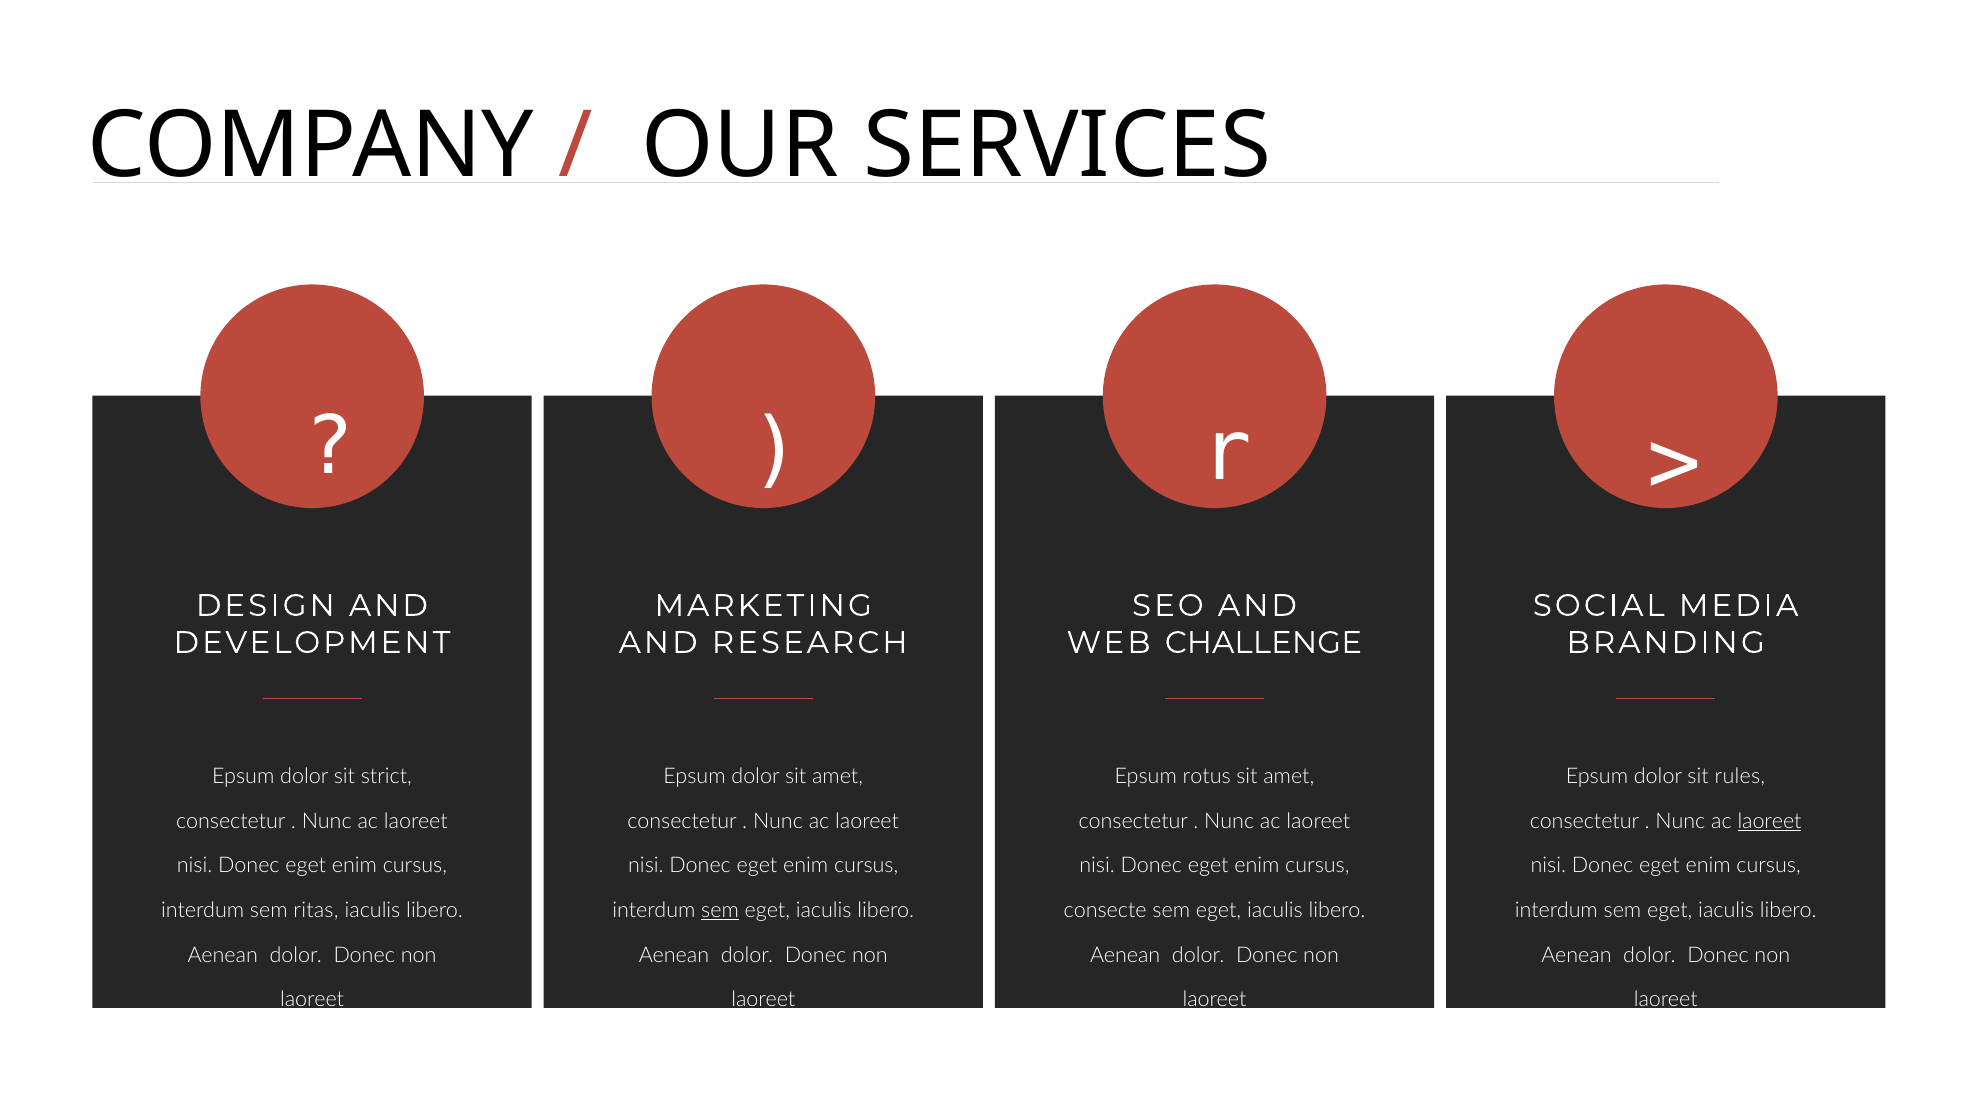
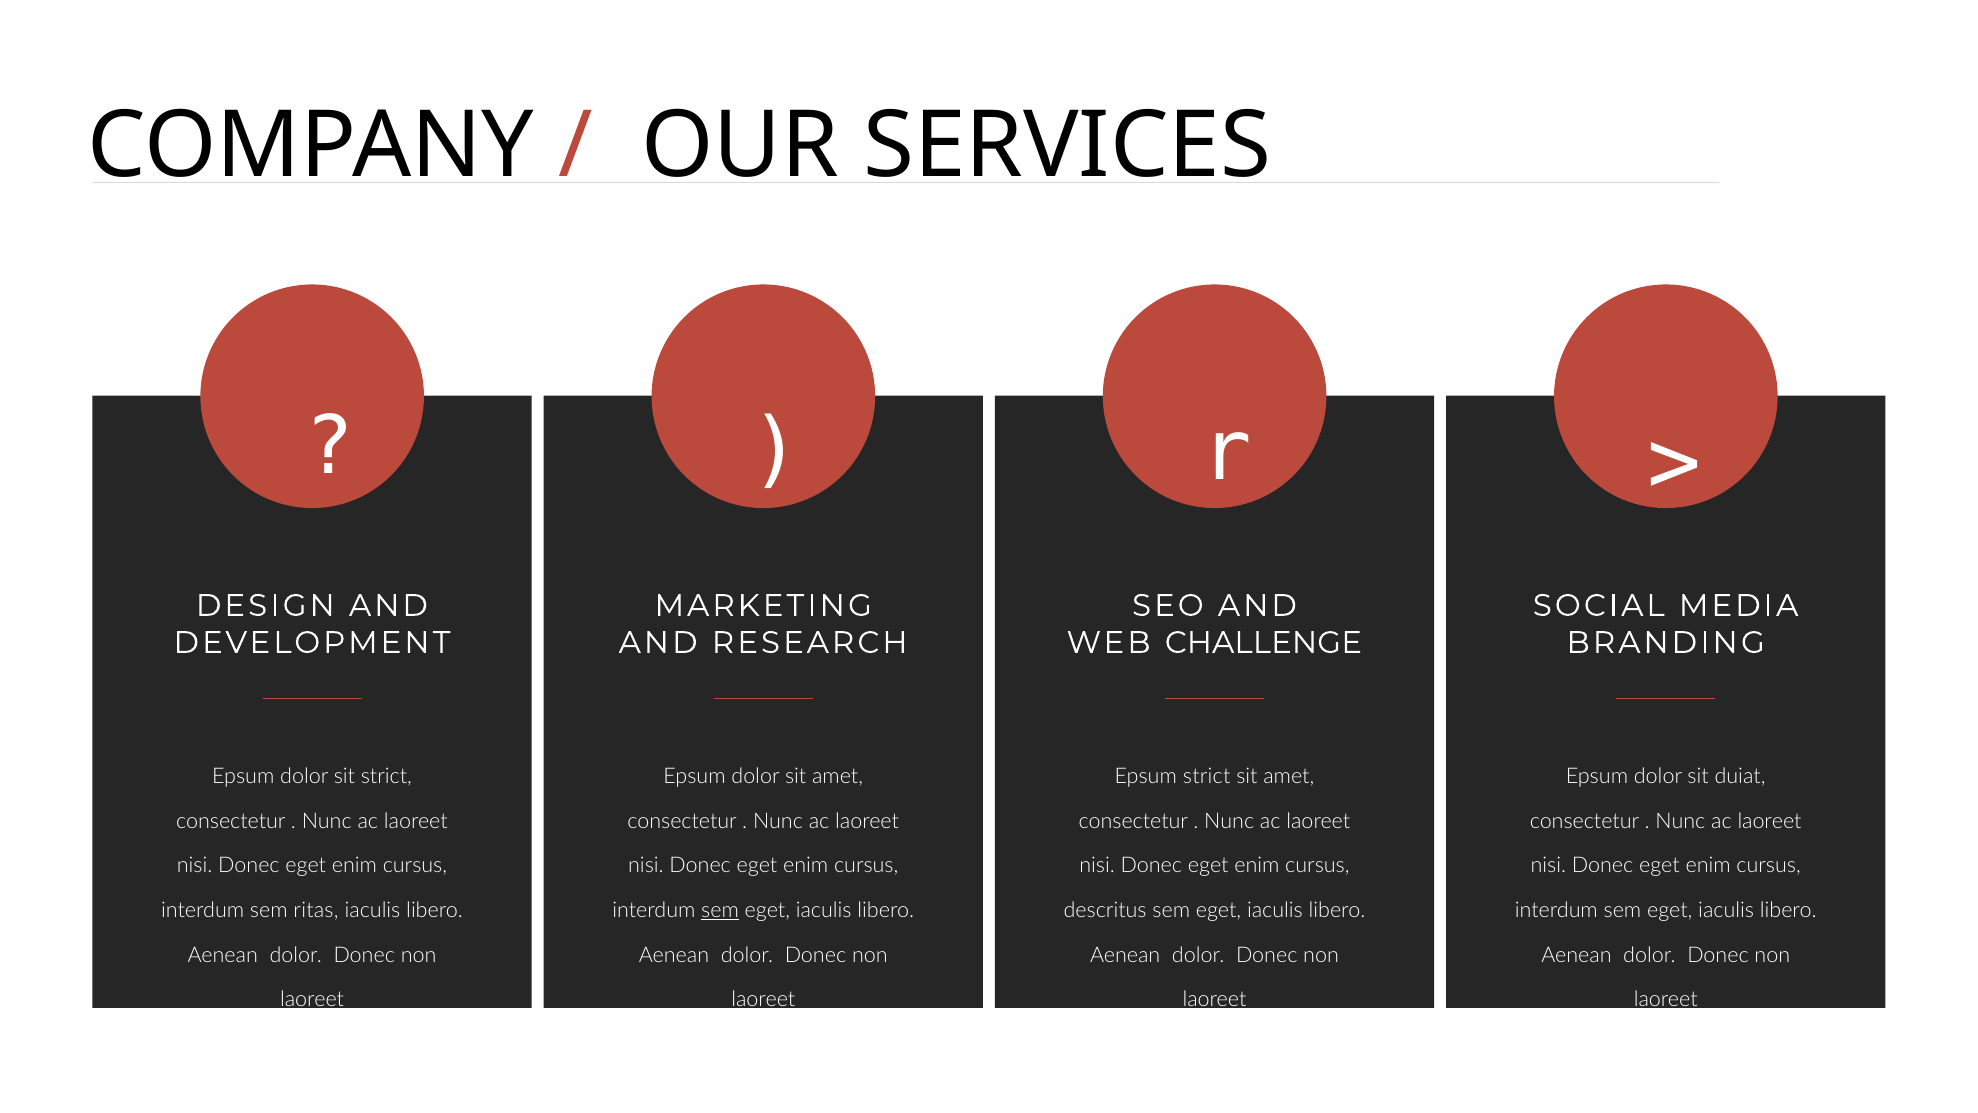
Epsum rotus: rotus -> strict (1207, 777)
rules: rules -> duiat (1740, 777)
laoreet underline: present -> none (1770, 821)
consecte: consecte -> descritus (1105, 910)
